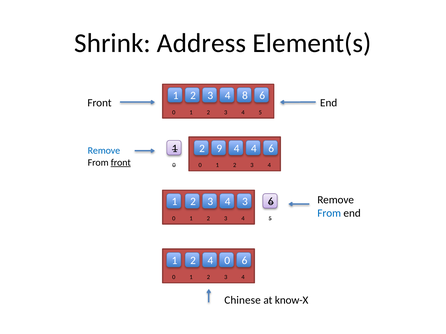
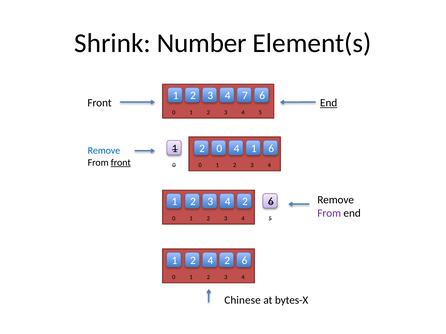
Address: Address -> Number (202, 43)
8: 8 -> 7 (245, 96)
End underline: none -> present (329, 103)
9: 9 -> 0 (219, 149)
4: 4 -> 1 (254, 149)
3 4 3: 3 -> 2 (245, 202)
From colour: blue -> purple (329, 213)
2 4 0: 0 -> 2 (227, 261)
know-X: know-X -> bytes-X (292, 301)
